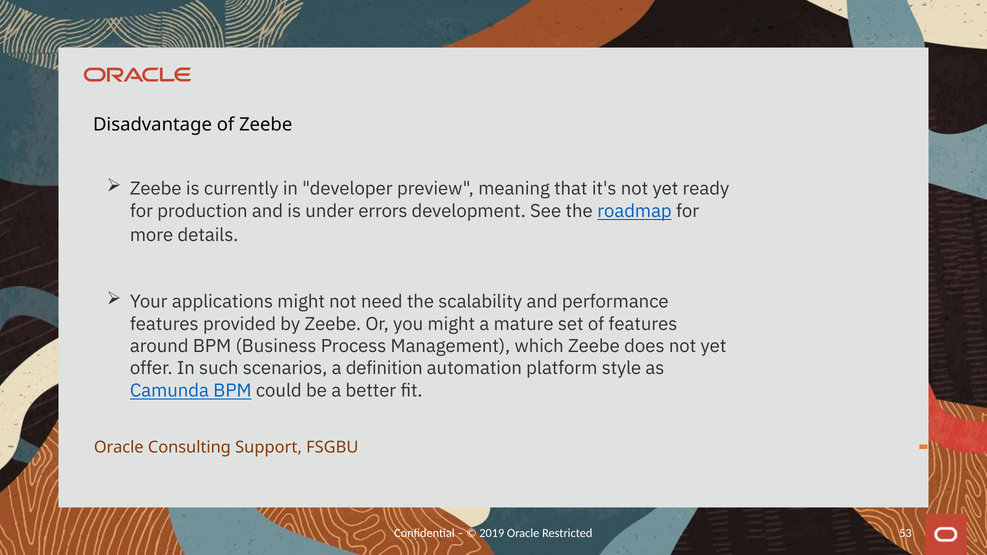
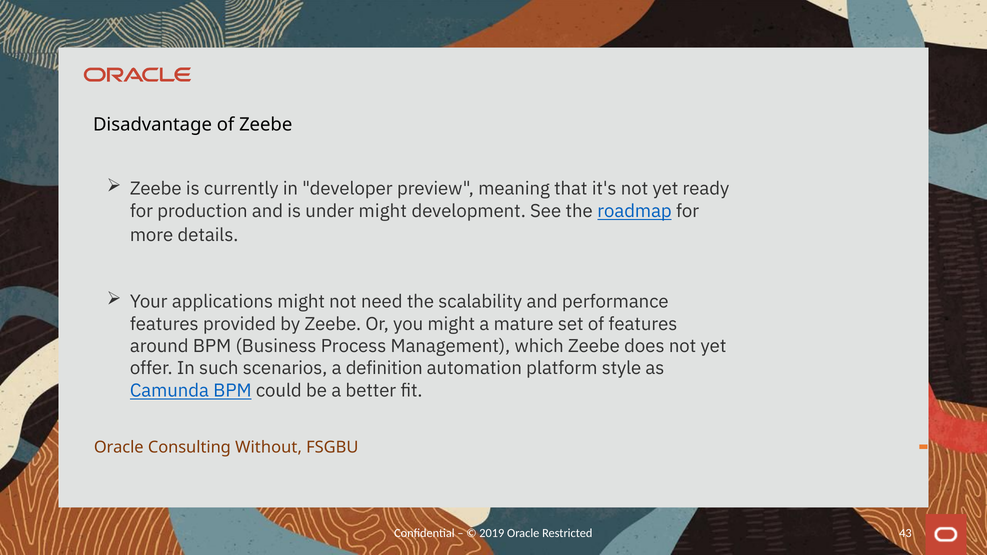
under errors: errors -> might (383, 211)
Support: Support -> Without (269, 447)
53: 53 -> 43 (905, 533)
